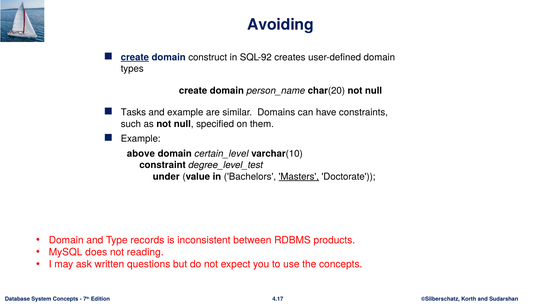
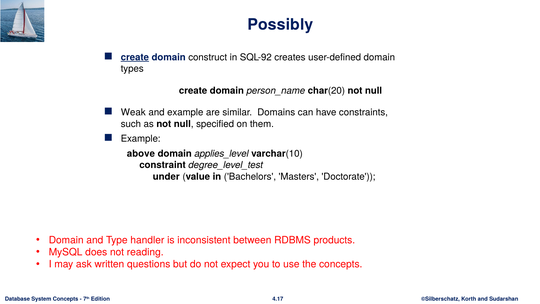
Avoiding: Avoiding -> Possibly (280, 24)
Tasks: Tasks -> Weak (133, 112)
certain_level: certain_level -> applies_level (222, 153)
Masters underline: present -> none (299, 176)
records: records -> handler (147, 240)
